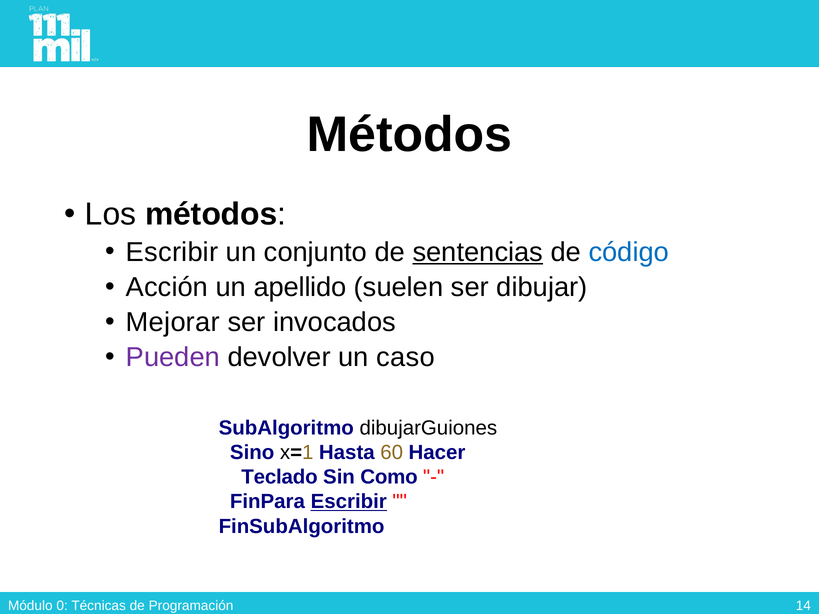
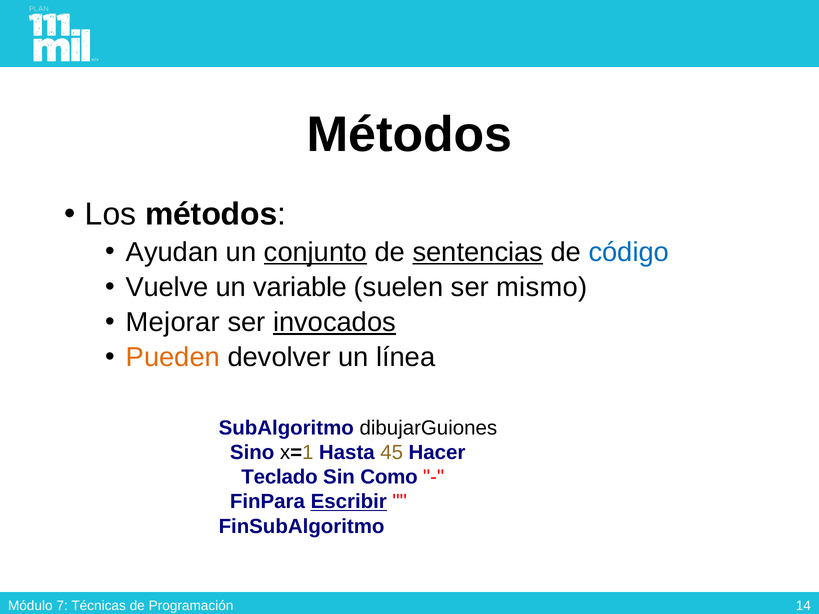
Escribir: Escribir -> Ayudan (172, 252)
conjunto underline: none -> present (316, 252)
Acción: Acción -> Vuelve (167, 287)
apellido: apellido -> variable (300, 287)
dibujar: dibujar -> mismo (542, 287)
invocados underline: none -> present (335, 322)
Pueden colour: purple -> orange (173, 358)
caso: caso -> línea (406, 358)
60: 60 -> 45 (392, 453)
0: 0 -> 7 (62, 606)
